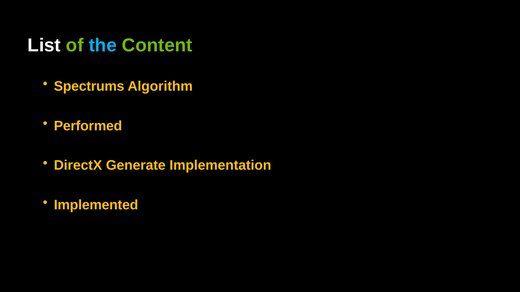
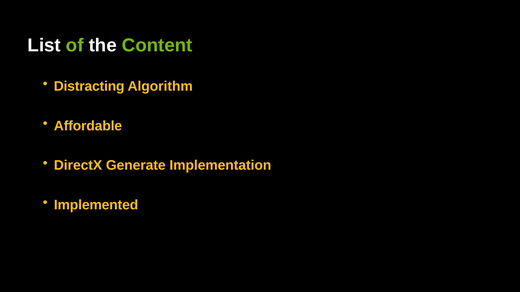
the colour: light blue -> white (103, 45)
Spectrums: Spectrums -> Distracting (89, 86)
Performed: Performed -> Affordable (88, 126)
